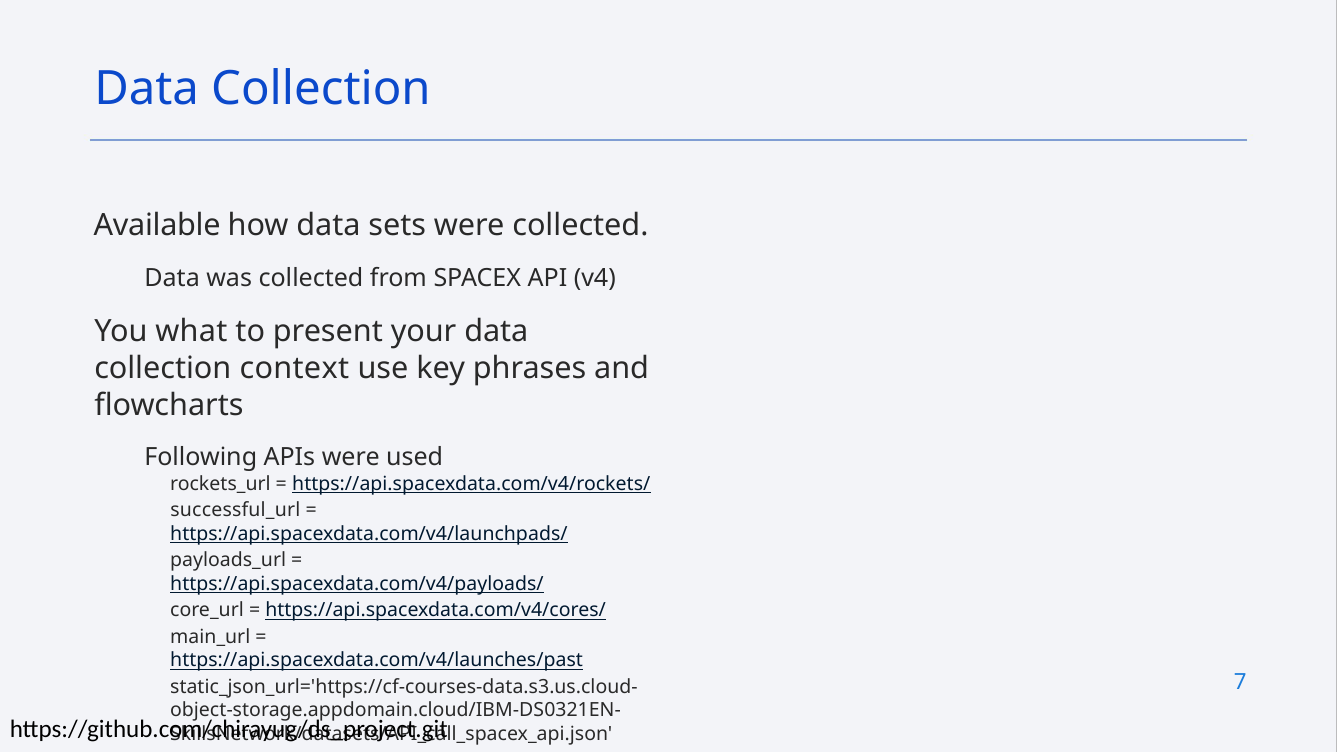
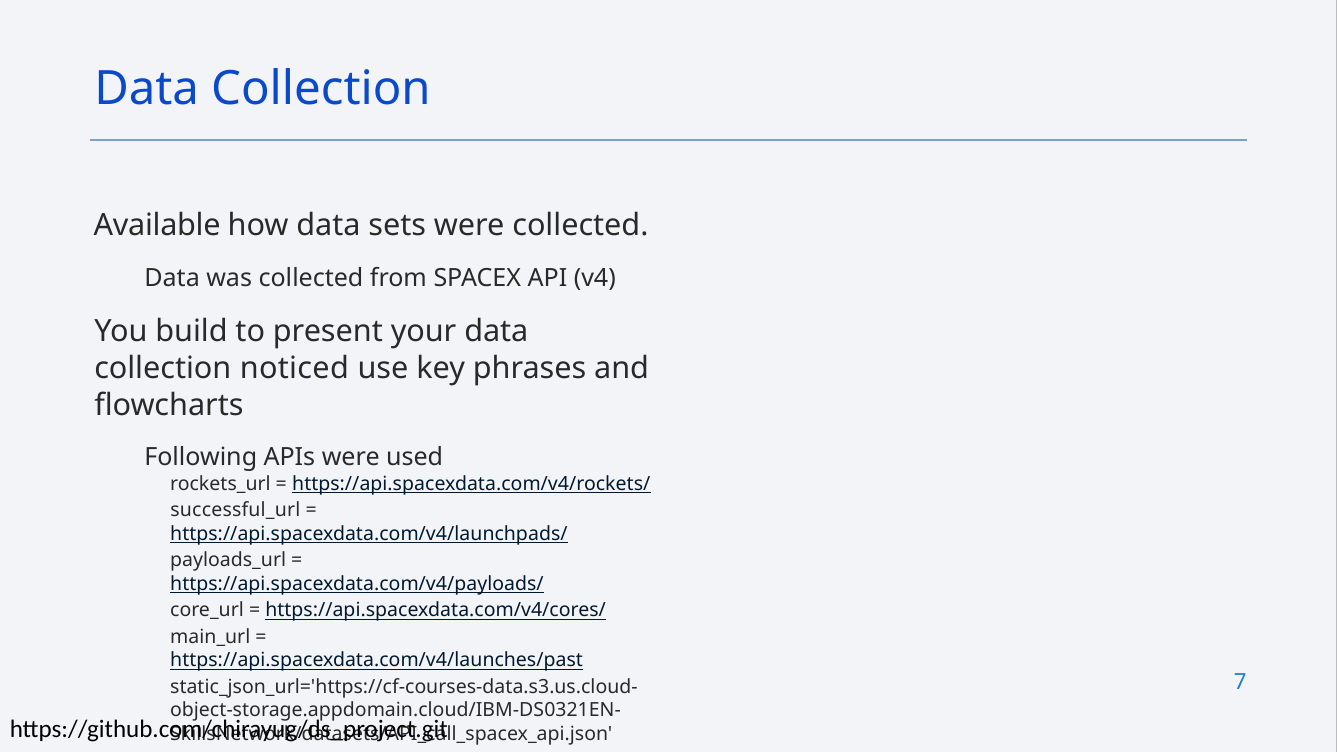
what: what -> build (191, 331)
context: context -> noticed (294, 368)
